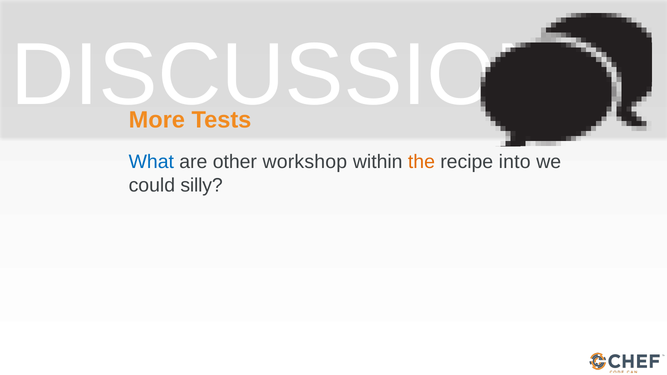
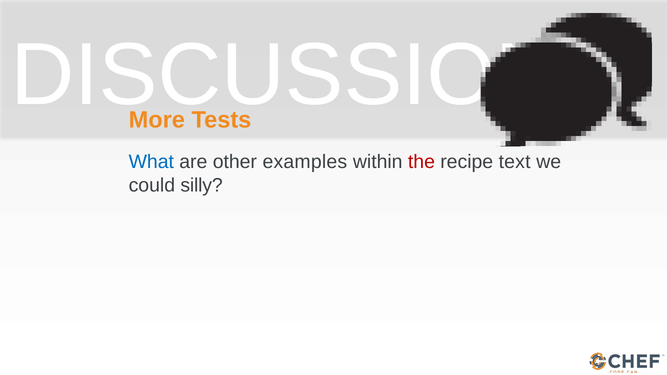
workshop: workshop -> examples (305, 162)
the colour: orange -> red (421, 162)
into: into -> text (515, 162)
